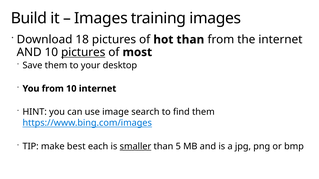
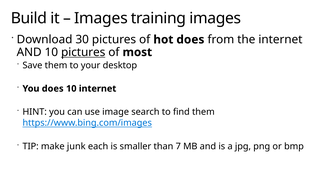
18: 18 -> 30 (82, 40)
hot than: than -> does (190, 40)
You from: from -> does (53, 89)
best: best -> junk (76, 147)
smaller underline: present -> none (135, 147)
5: 5 -> 7 (178, 147)
